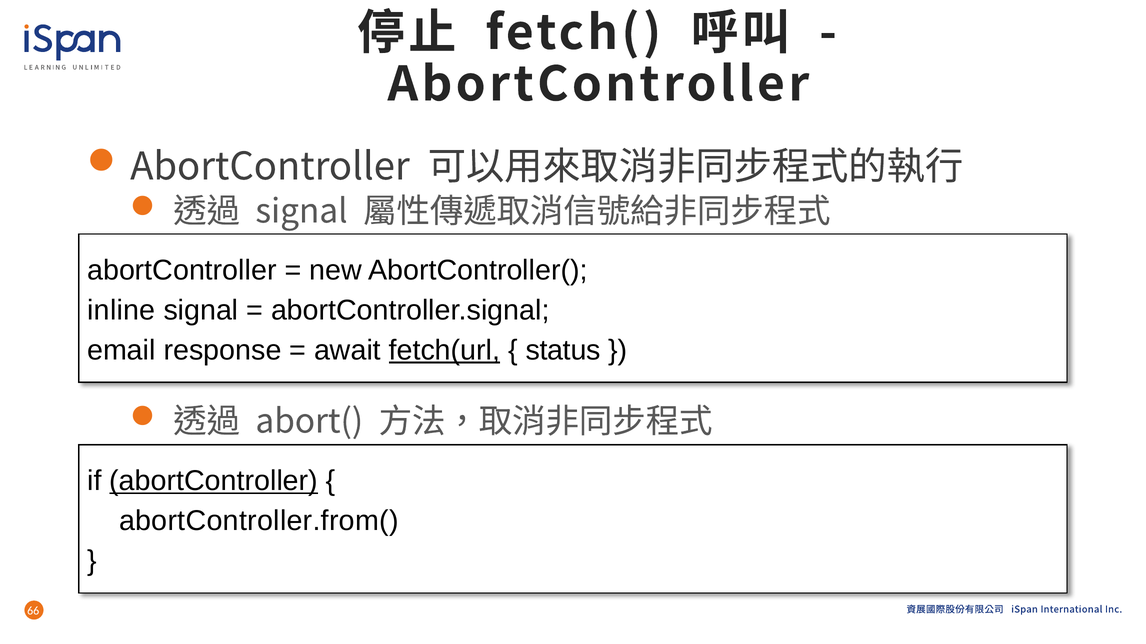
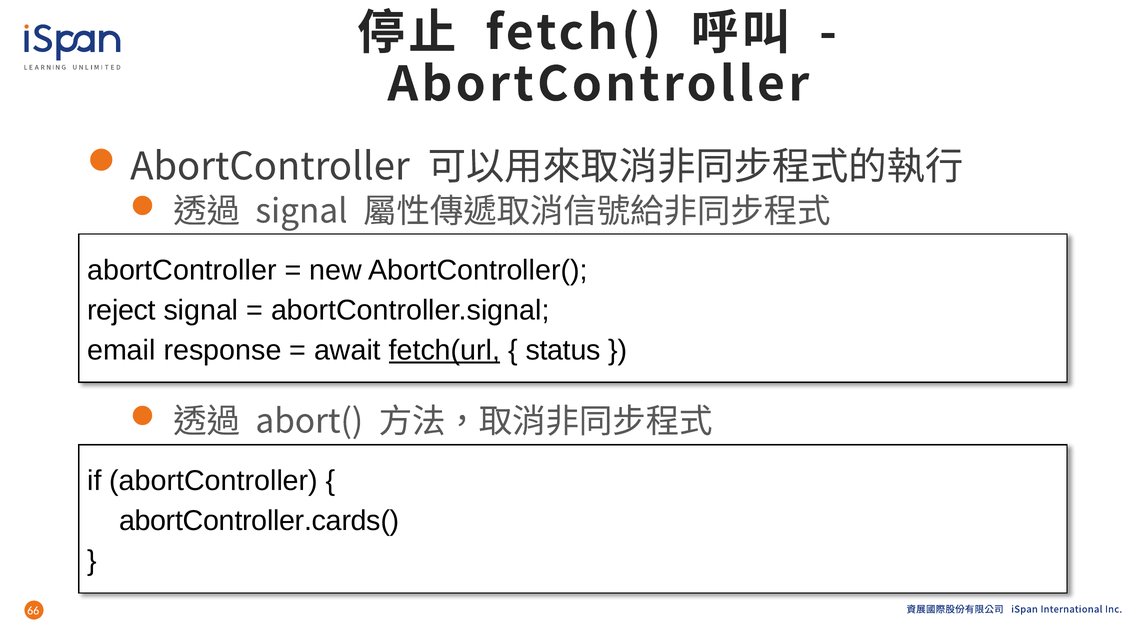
inline: inline -> reject (122, 310)
abortController underline: present -> none (214, 481)
abortController.from(: abortController.from( -> abortController.cards( (259, 521)
